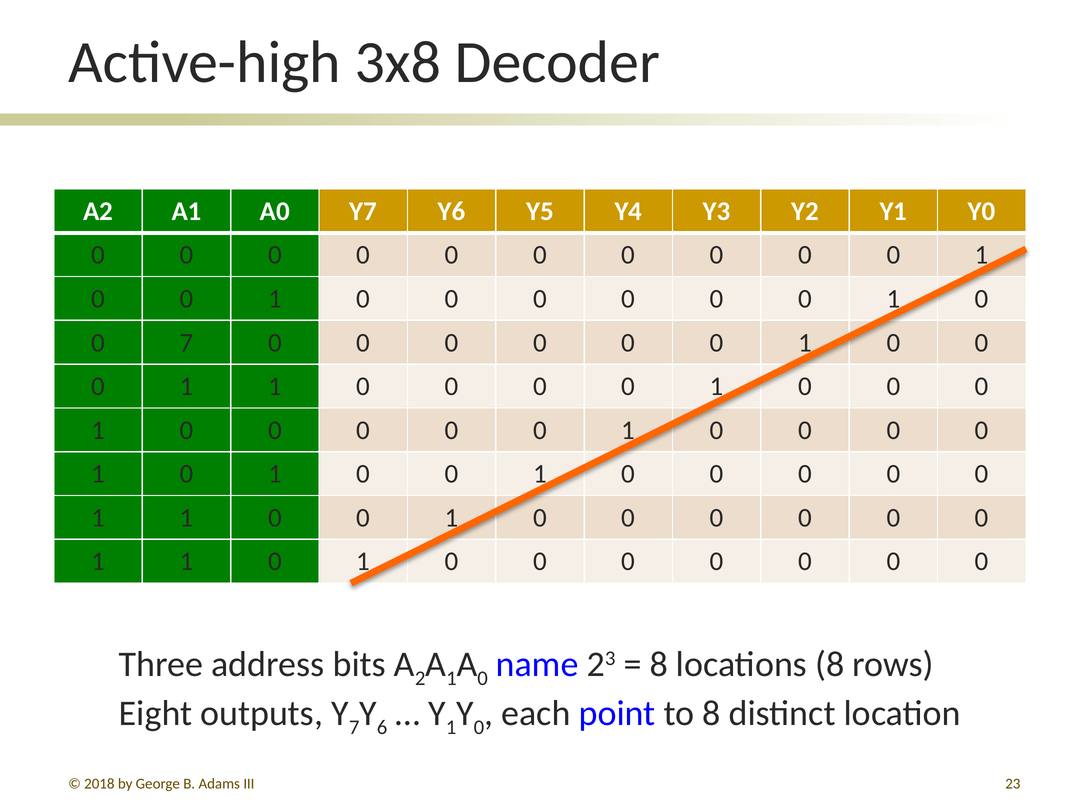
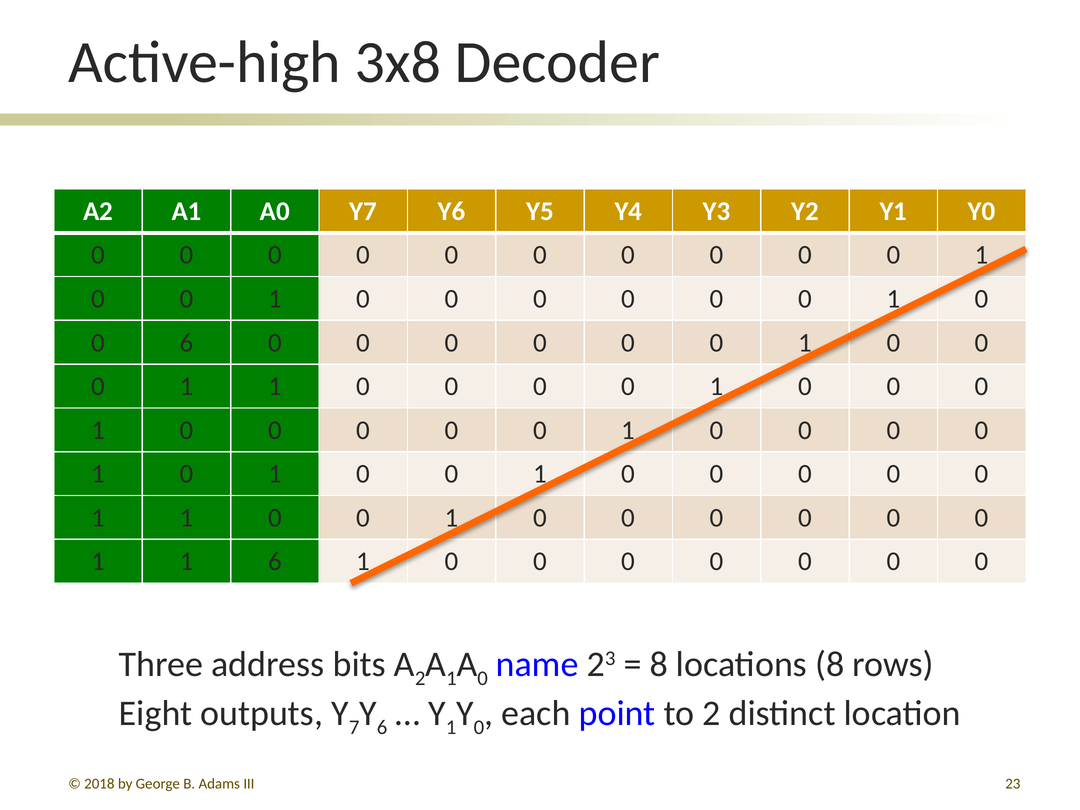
0 7: 7 -> 6 (187, 343)
0: 0 -> 6 (275, 562)
to 8: 8 -> 2 (711, 714)
